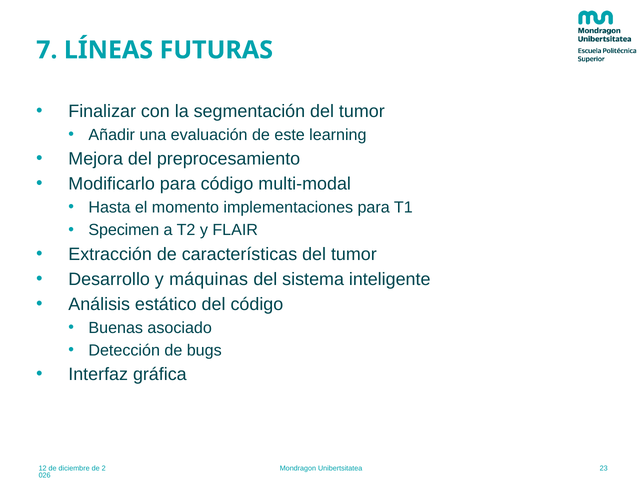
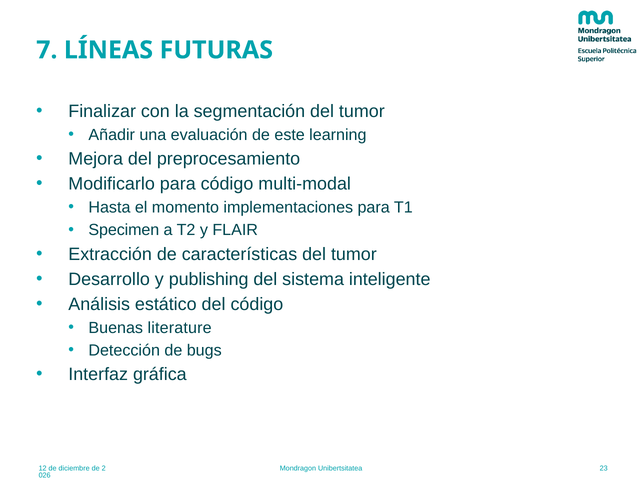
máquinas: máquinas -> publishing (209, 279)
asociado: asociado -> literature (180, 328)
